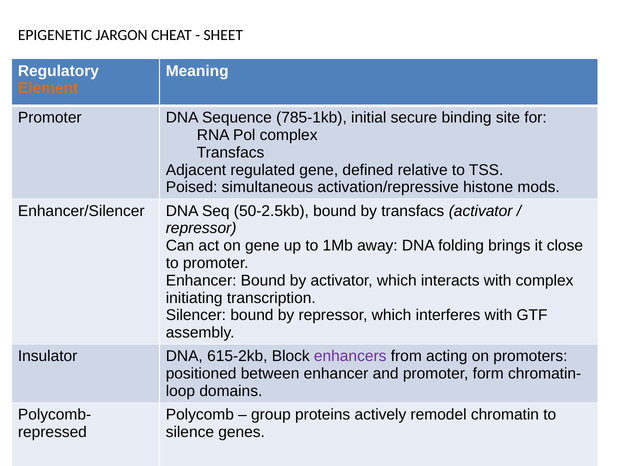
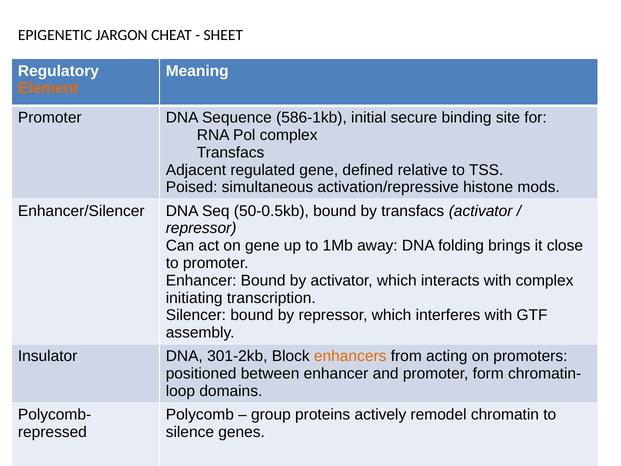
785-1kb: 785-1kb -> 586-1kb (311, 118)
50-2.5kb: 50-2.5kb -> 50-0.5kb (271, 211)
615-2kb: 615-2kb -> 301-2kb (237, 356)
enhancers colour: purple -> orange (350, 356)
